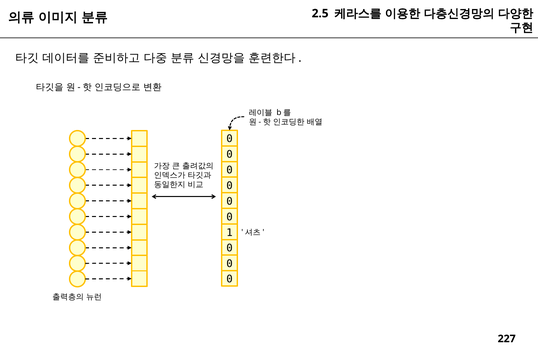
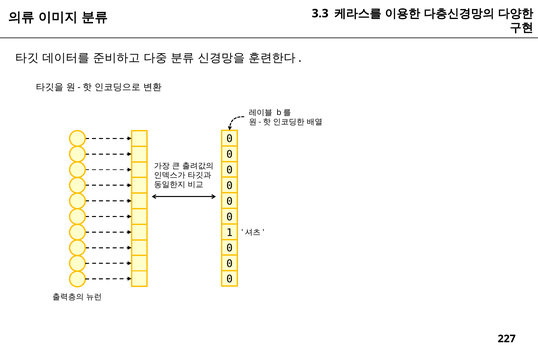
2.5: 2.5 -> 3.3 (320, 13)
